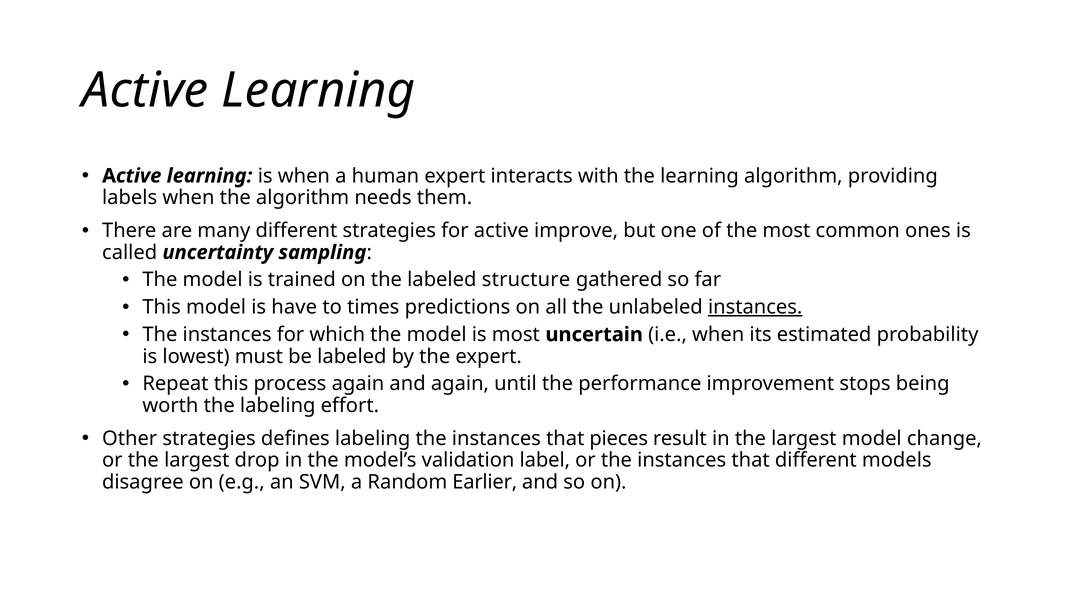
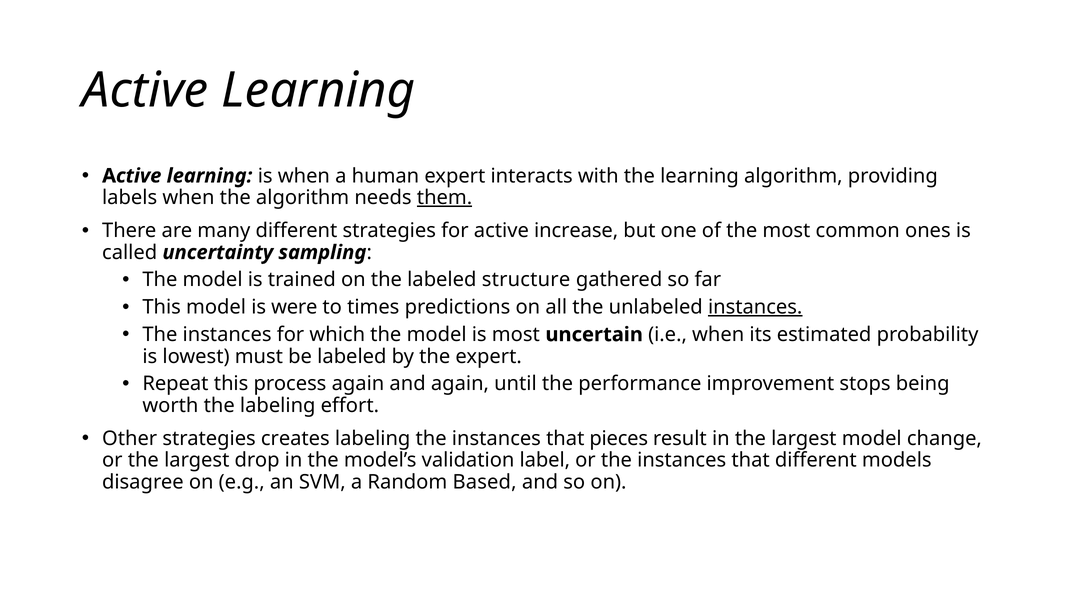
them underline: none -> present (445, 198)
improve: improve -> increase (576, 231)
have: have -> were (294, 307)
defines: defines -> creates (295, 438)
Earlier: Earlier -> Based (485, 482)
